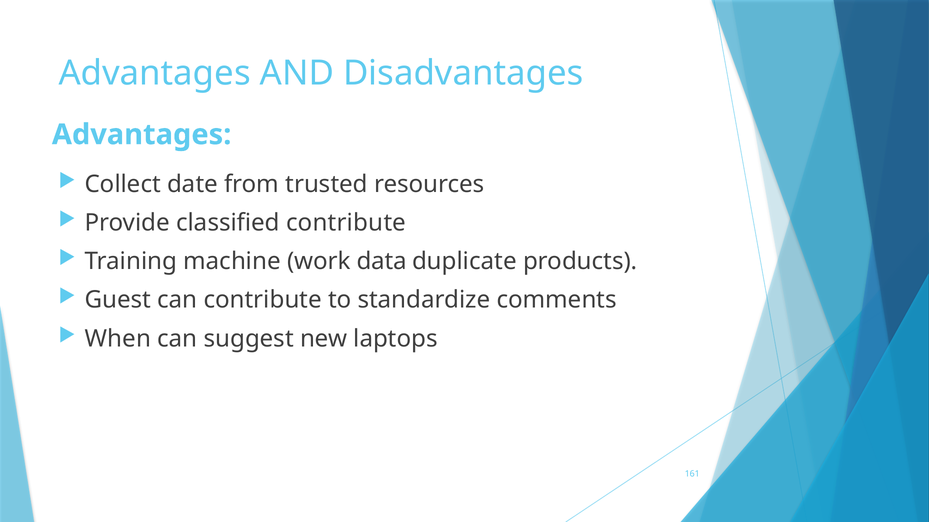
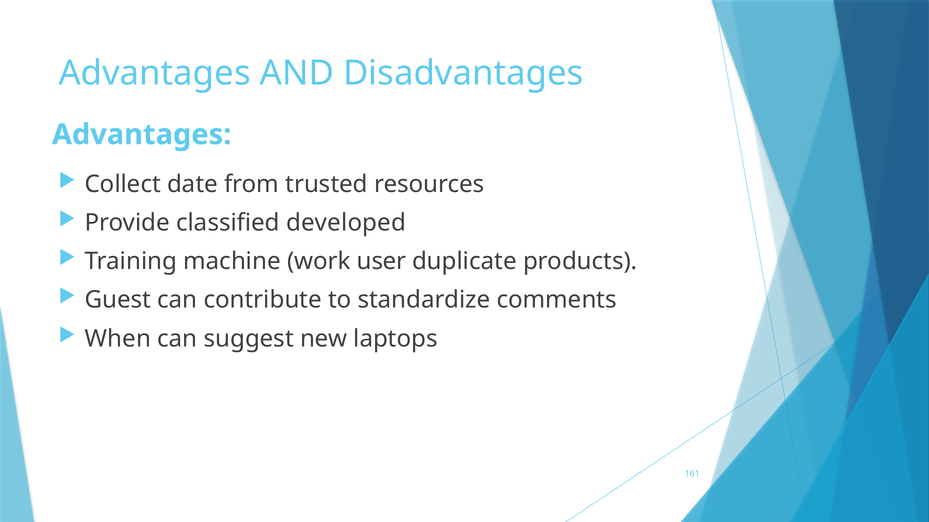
classified contribute: contribute -> developed (346, 223)
data: data -> user (382, 262)
